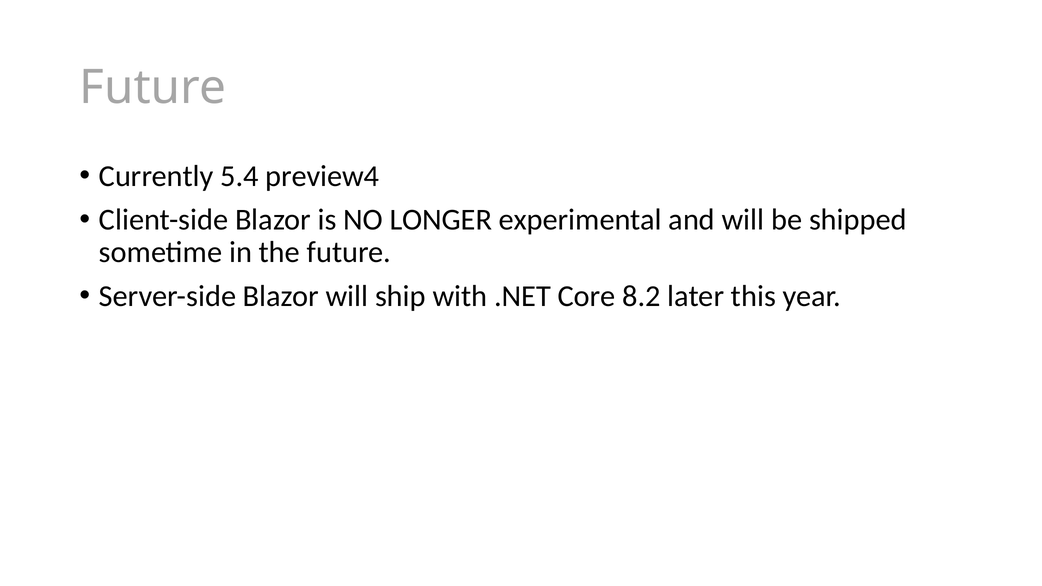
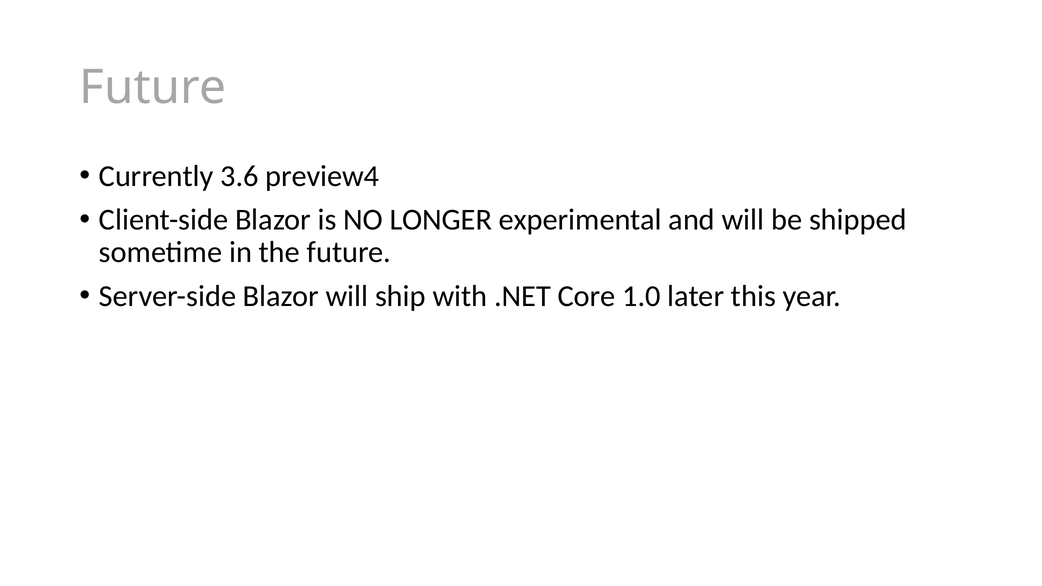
5.4: 5.4 -> 3.6 (239, 176)
8.2: 8.2 -> 1.0 (641, 296)
